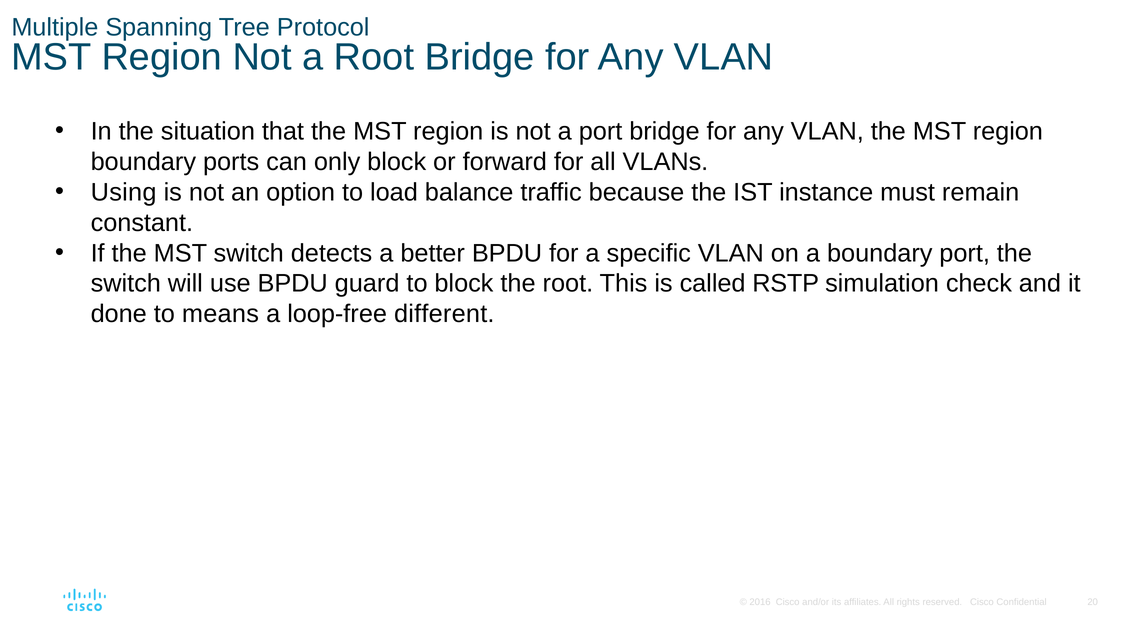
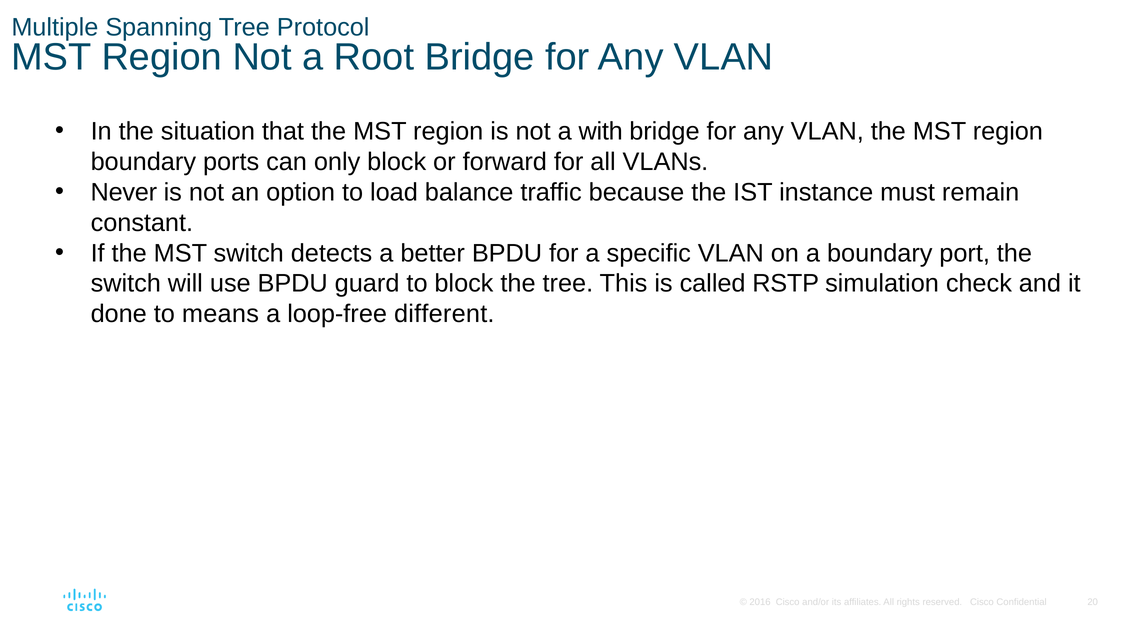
a port: port -> with (601, 131)
Using: Using -> Never (124, 192)
the root: root -> tree (568, 283)
